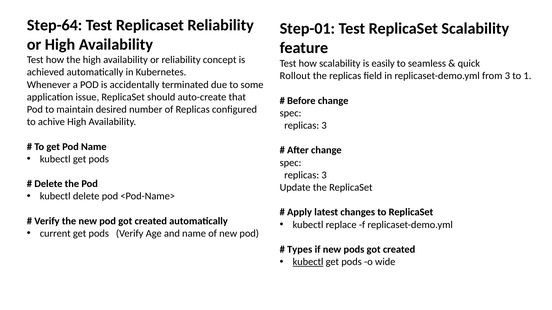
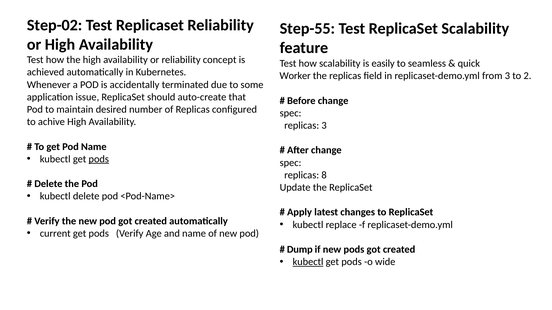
Step-64: Step-64 -> Step-02 (55, 25)
Step-01: Step-01 -> Step-55 (307, 29)
Rollout: Rollout -> Worker (295, 76)
1: 1 -> 2 (527, 76)
pods underline: none -> present (99, 159)
3: 3 -> 8 (324, 175)
Types: Types -> Dump (300, 250)
